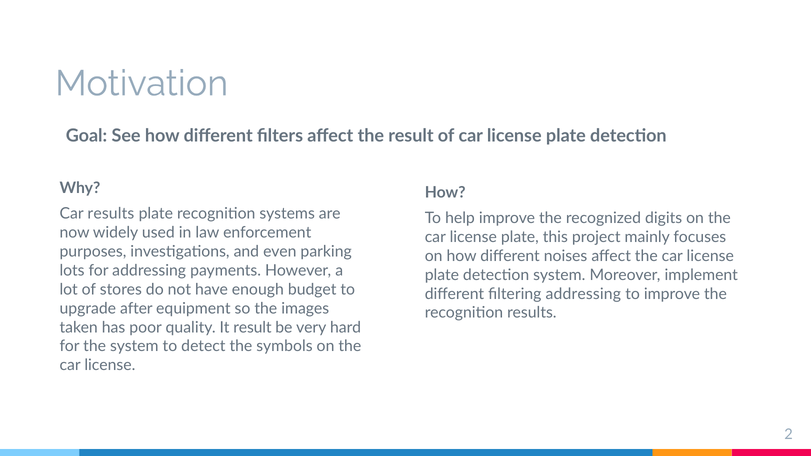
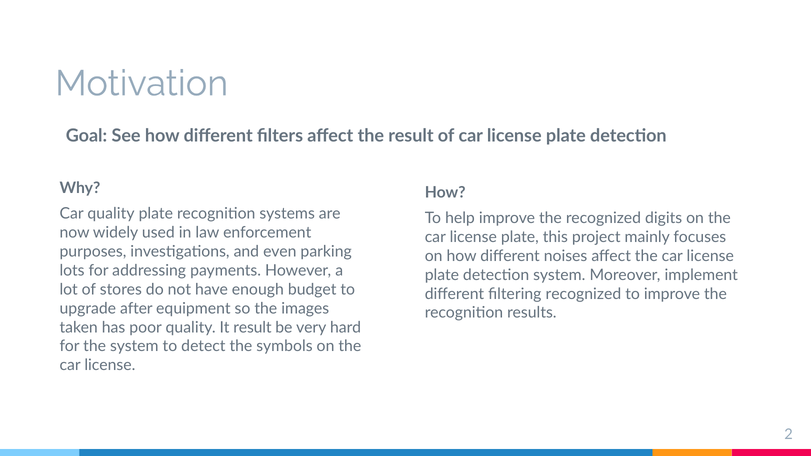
Car results: results -> quality (111, 214)
filtering addressing: addressing -> recognized (583, 294)
